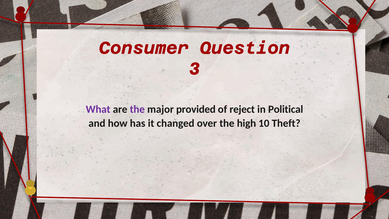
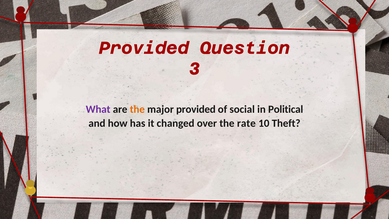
Consumer: Consumer -> Provided (144, 48)
the colour: purple -> orange (137, 109)
reject: reject -> social (242, 109)
high: high -> rate (246, 123)
